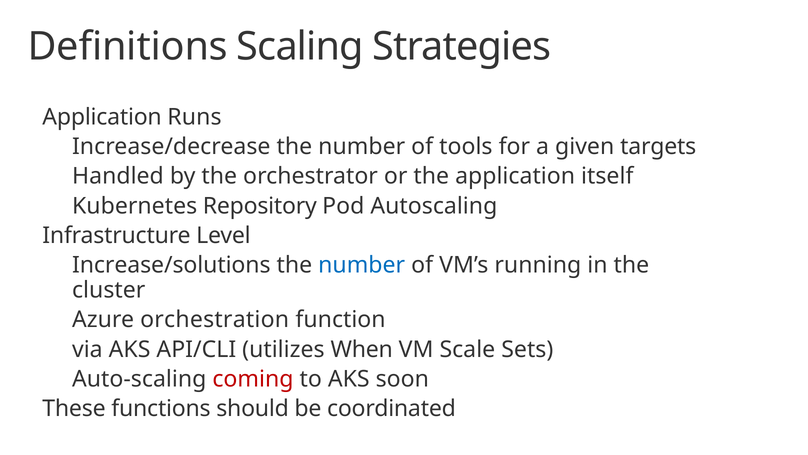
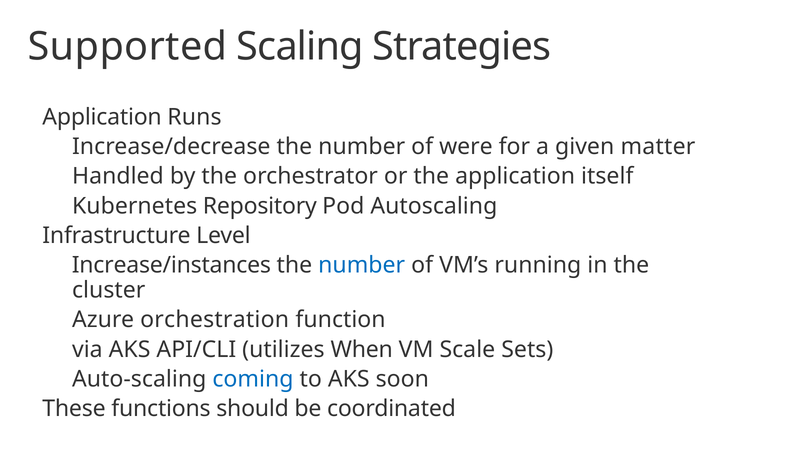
Definitions: Definitions -> Supported (127, 46)
tools: tools -> were (466, 147)
targets: targets -> matter (658, 147)
Increase/solutions: Increase/solutions -> Increase/instances (171, 265)
coming colour: red -> blue (253, 379)
